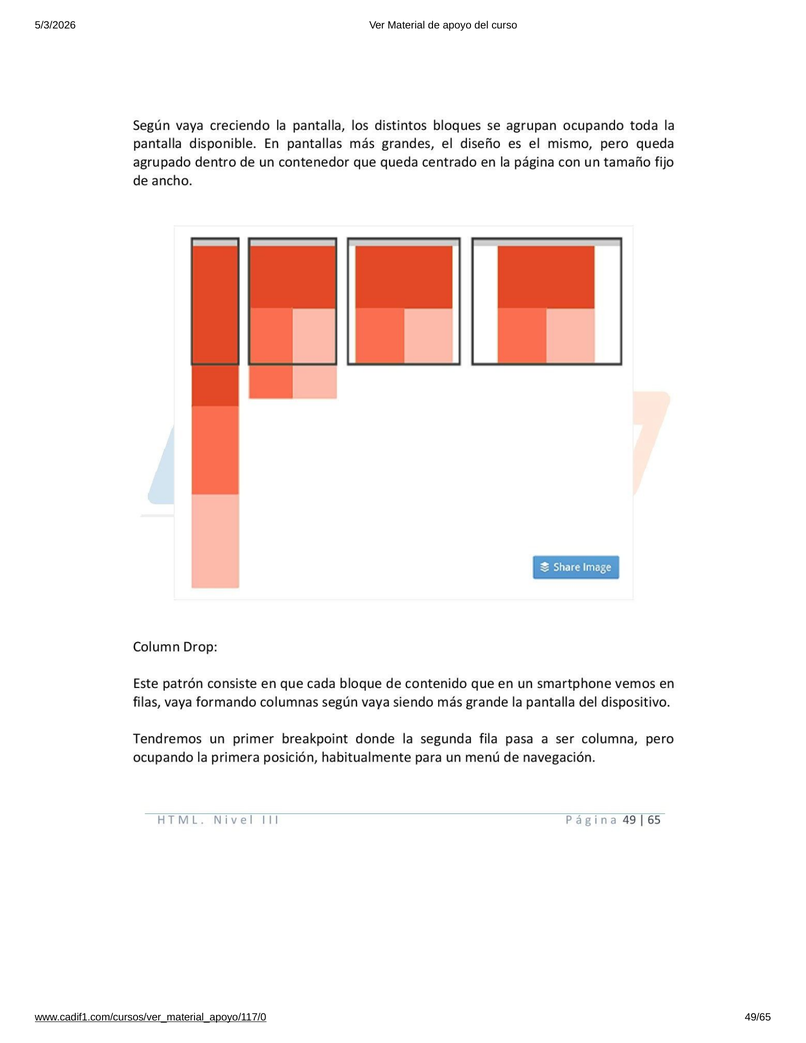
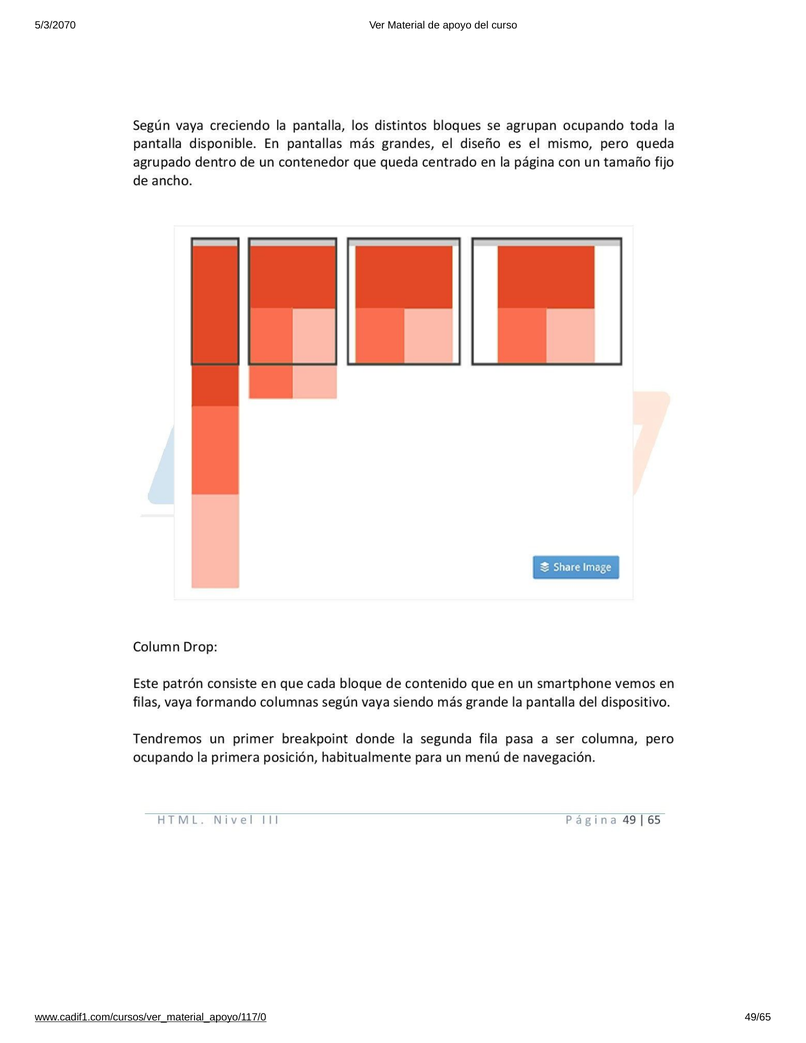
5/3/2026: 5/3/2026 -> 5/3/2070 (55, 25)
